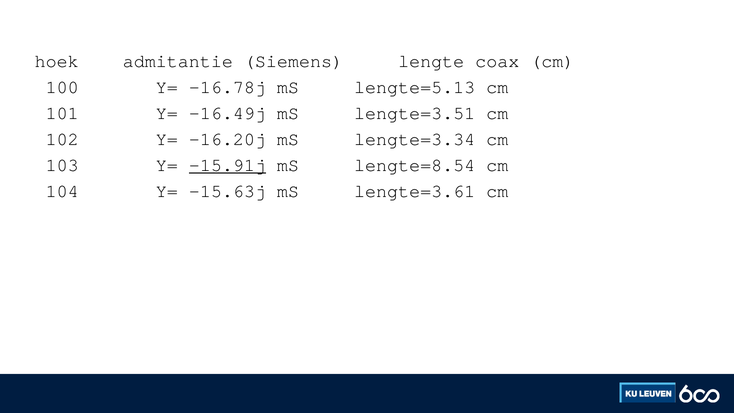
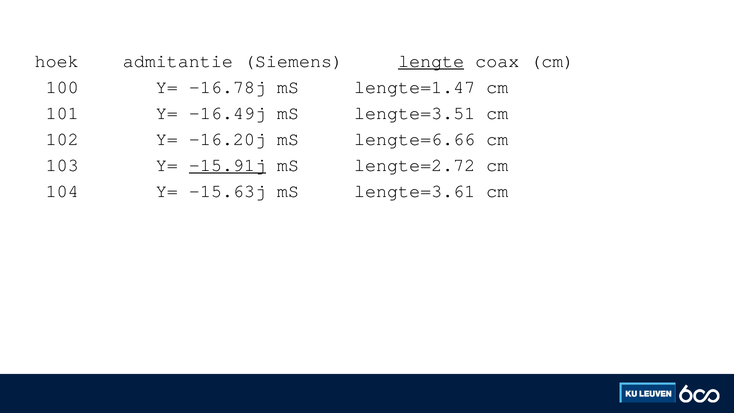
lengte underline: none -> present (431, 61)
lengte=5.13: lengte=5.13 -> lengte=1.47 (415, 87)
lengte=3.34: lengte=3.34 -> lengte=6.66 (415, 139)
lengte=8.54: lengte=8.54 -> lengte=2.72 (415, 165)
